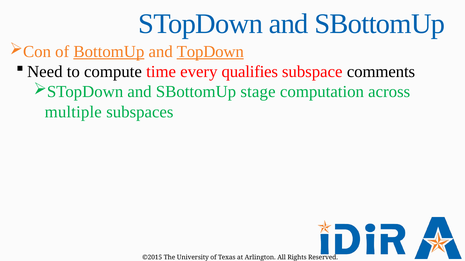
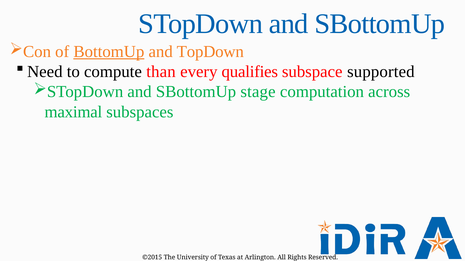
TopDown underline: present -> none (210, 52)
time: time -> than (161, 72)
comments: comments -> supported (381, 72)
multiple: multiple -> maximal (73, 112)
